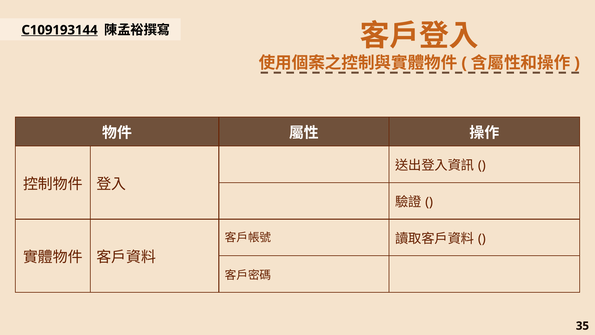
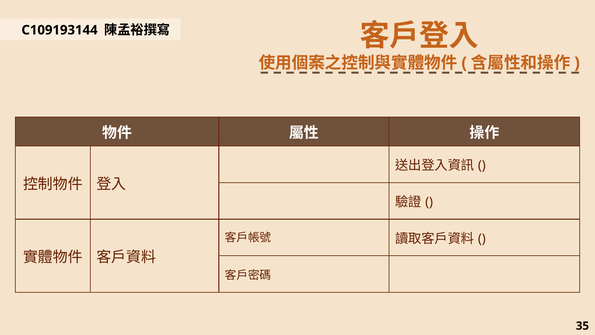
C109193144 underline: present -> none (60, 30)
